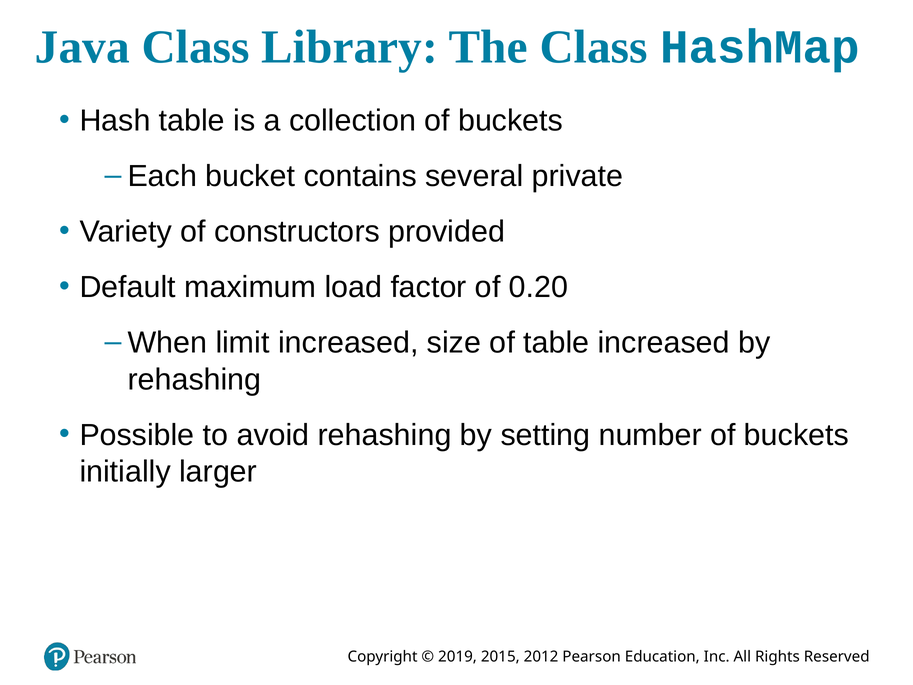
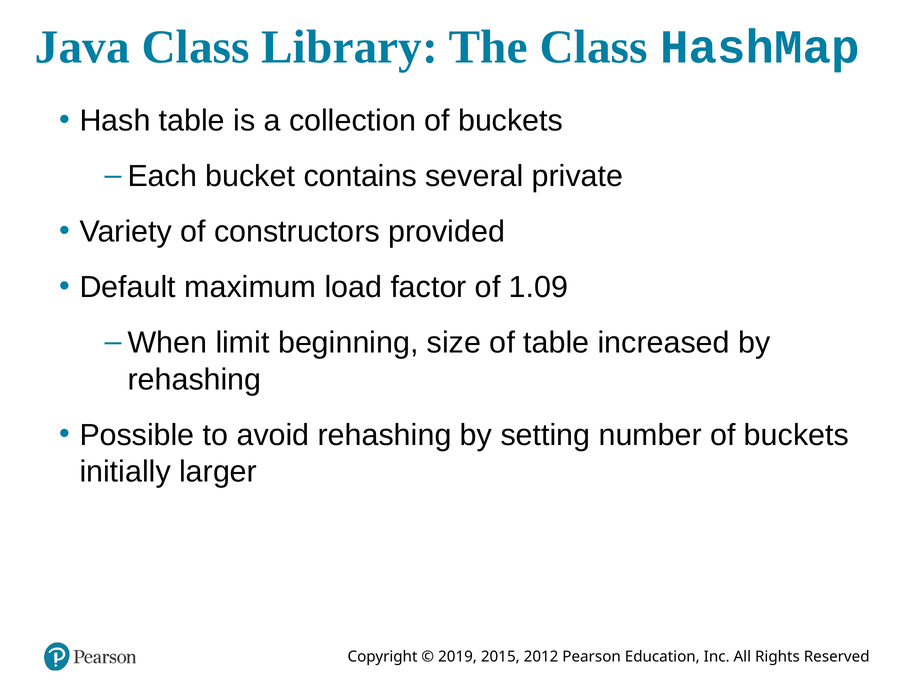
0.20: 0.20 -> 1.09 (538, 287)
limit increased: increased -> beginning (348, 343)
